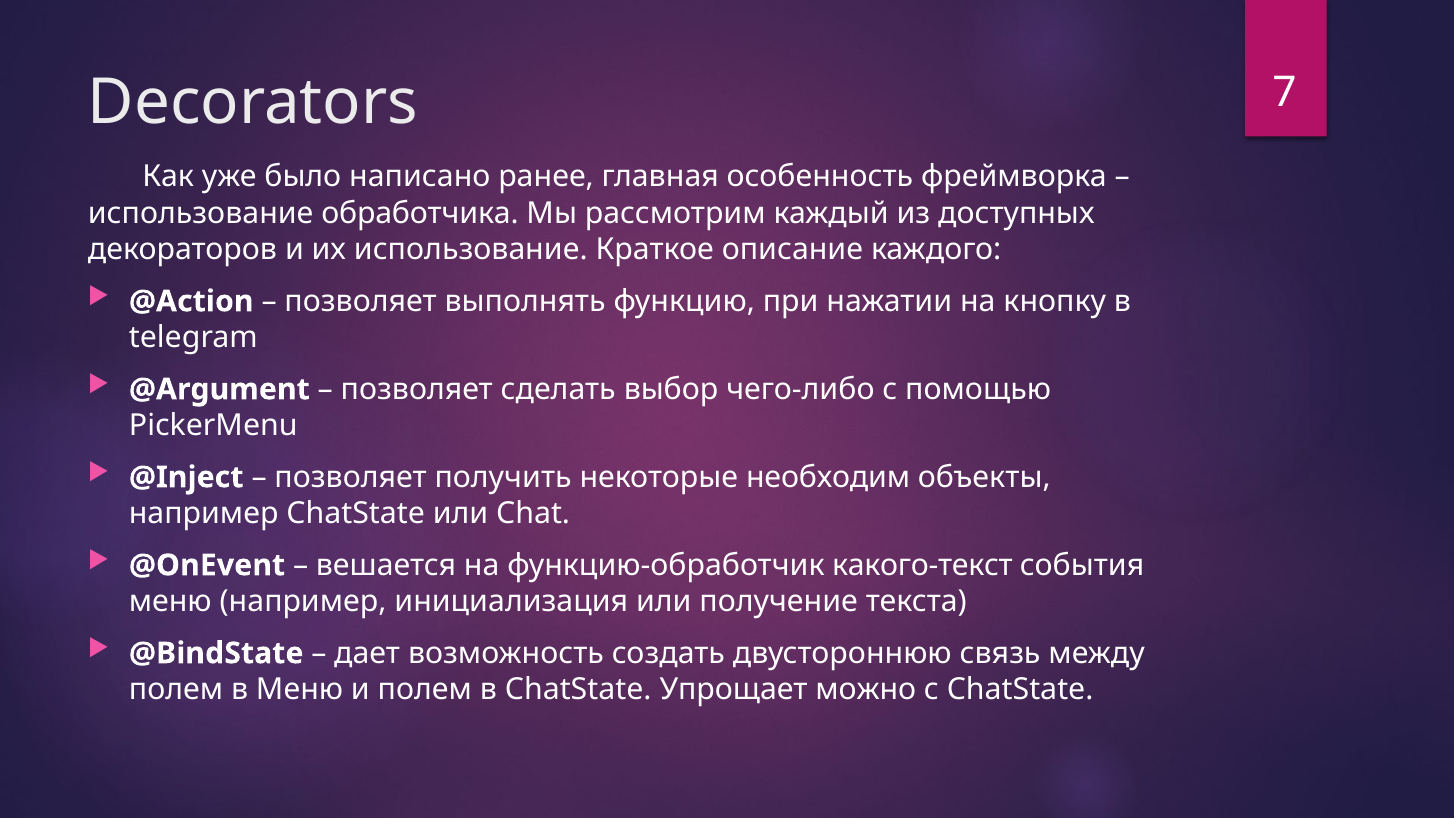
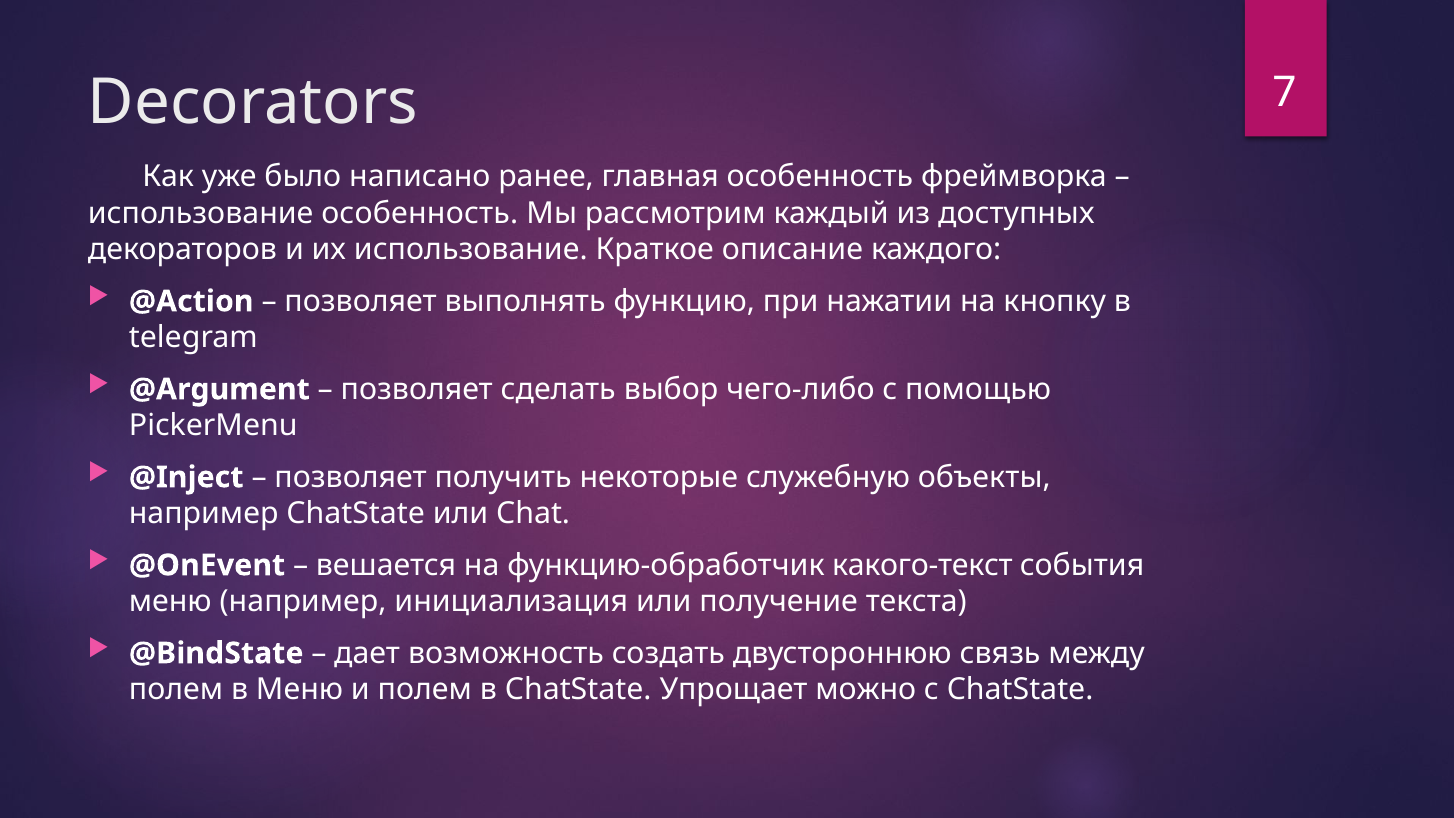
использование обработчика: обработчика -> особенность (420, 213)
необходим: необходим -> служебную (828, 477)
